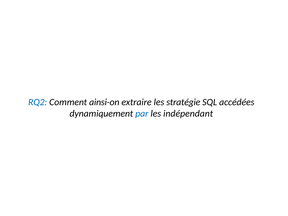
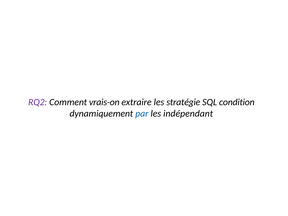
RQ2 colour: blue -> purple (38, 102)
ainsi-on: ainsi-on -> vrais-on (104, 102)
accédées: accédées -> condition (237, 102)
